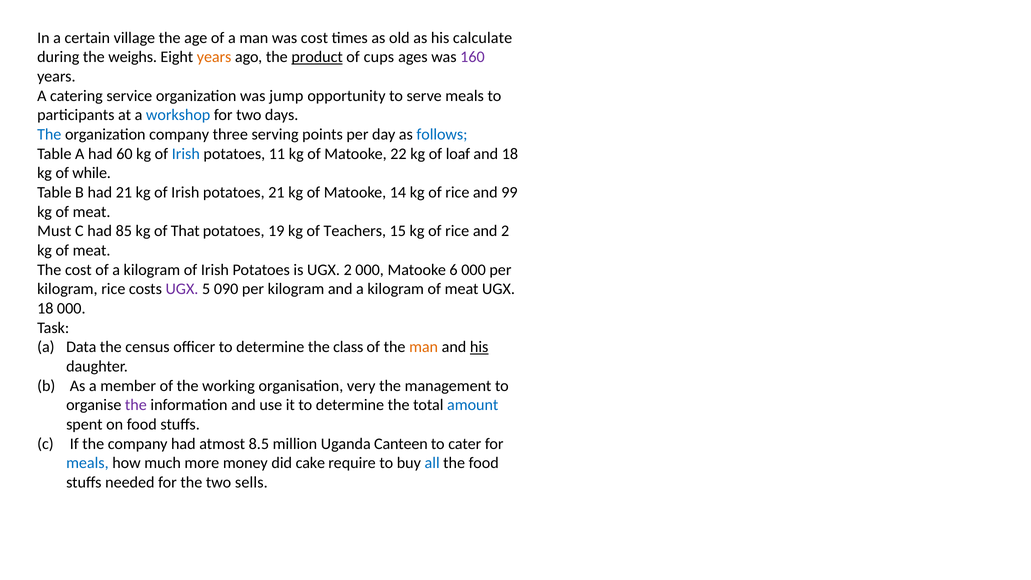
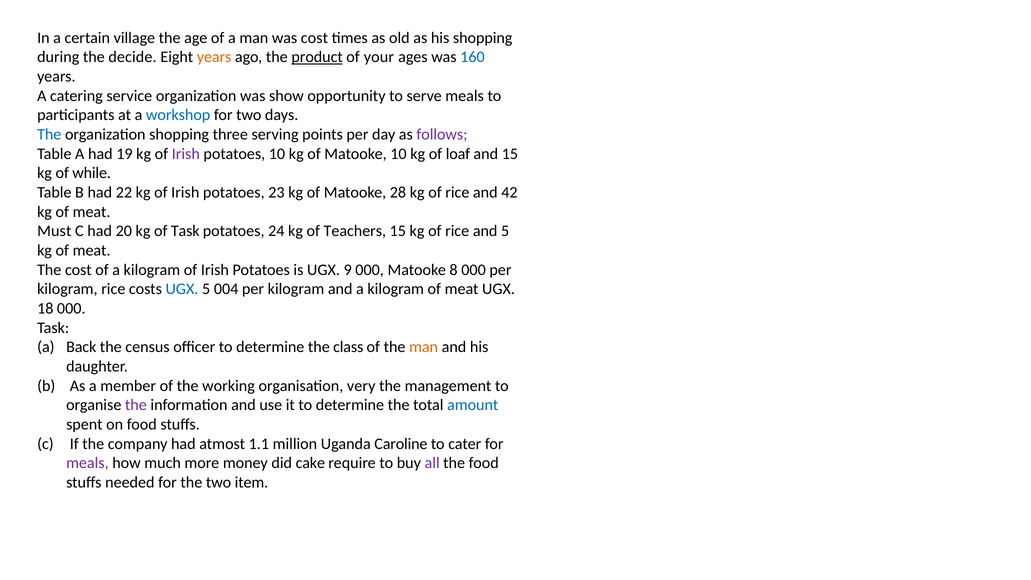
his calculate: calculate -> shopping (483, 38)
weighs: weighs -> decide (133, 57)
cups: cups -> your (379, 57)
160 colour: purple -> blue (472, 57)
jump: jump -> show (286, 96)
organization company: company -> shopping (179, 134)
follows colour: blue -> purple (442, 134)
60: 60 -> 19 (124, 154)
Irish colour: blue -> purple (186, 154)
potatoes 11: 11 -> 10 (277, 154)
Matooke 22: 22 -> 10 (398, 154)
and 18: 18 -> 15 (510, 154)
had 21: 21 -> 22 (124, 192)
potatoes 21: 21 -> 23 (277, 192)
14: 14 -> 28 (398, 192)
99: 99 -> 42 (509, 192)
85: 85 -> 20 (124, 231)
of That: That -> Task (185, 231)
19: 19 -> 24 (276, 231)
and 2: 2 -> 5 (505, 231)
UGX 2: 2 -> 9 (348, 270)
6: 6 -> 8 (454, 270)
UGX colour: purple -> blue (182, 289)
090: 090 -> 004 (226, 289)
Data: Data -> Back (81, 347)
his underline: present -> none (479, 347)
8.5: 8.5 -> 1.1 (259, 444)
Canteen: Canteen -> Caroline (401, 444)
meals colour: blue -> purple (87, 463)
all colour: blue -> purple (432, 463)
sells: sells -> item (251, 482)
